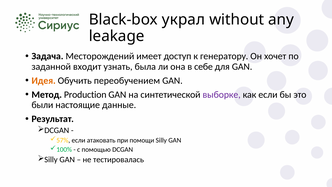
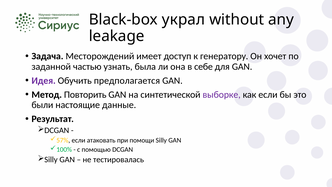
входит: входит -> частью (87, 67)
Идея colour: orange -> purple (44, 81)
переобучением: переобучением -> предполагается (127, 81)
Production: Production -> Повторить (85, 94)
